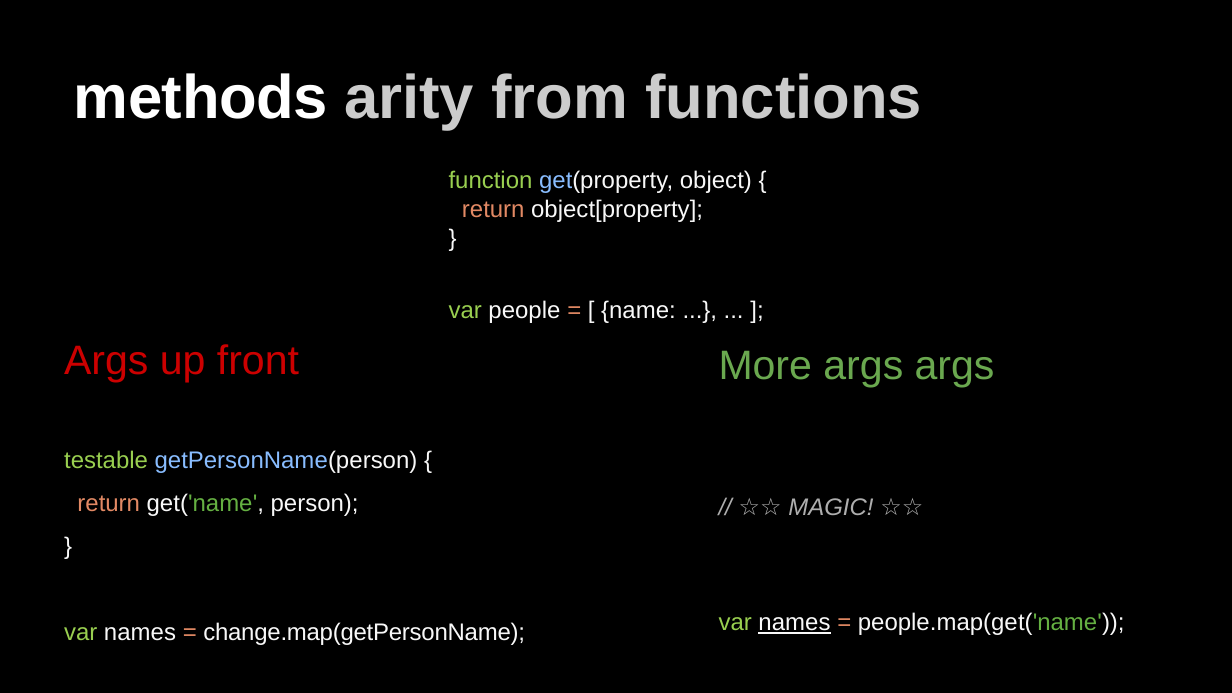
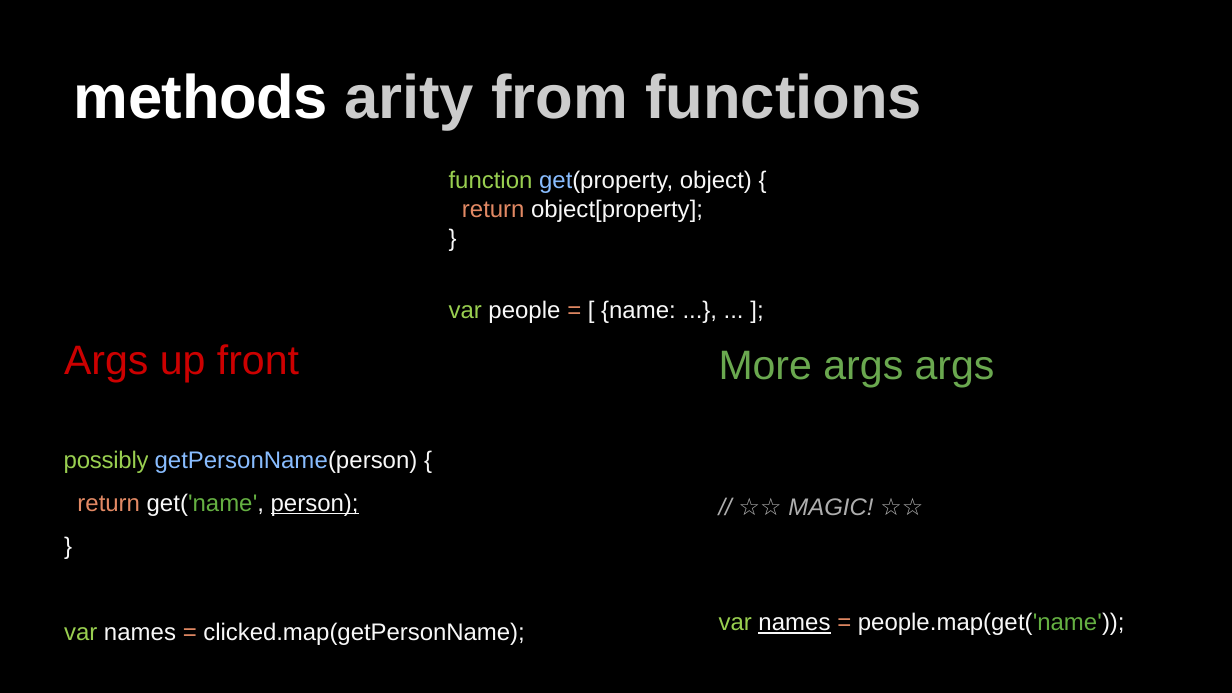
testable: testable -> possibly (106, 460)
person underline: none -> present (315, 503)
change.map(getPersonName: change.map(getPersonName -> clicked.map(getPersonName (364, 633)
